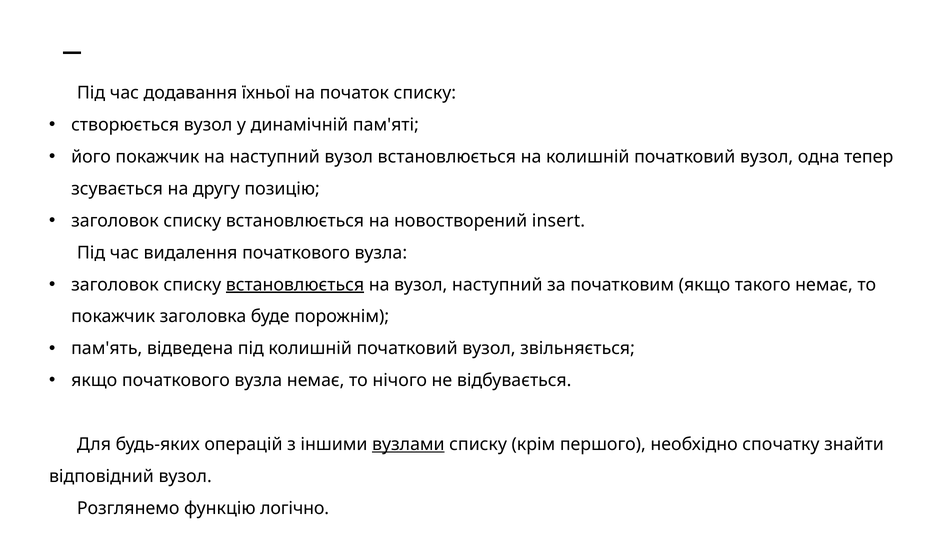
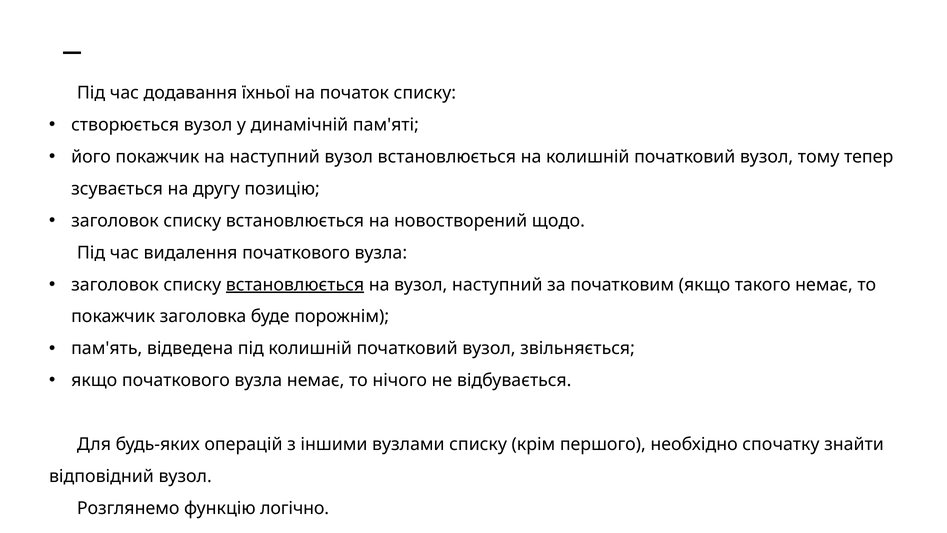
одна: одна -> тому (819, 157)
insert: insert -> щодо (558, 221)
вузлами underline: present -> none (408, 444)
